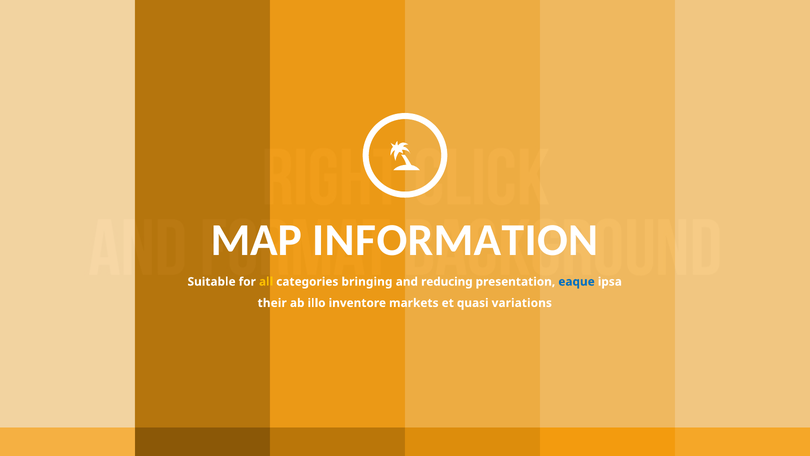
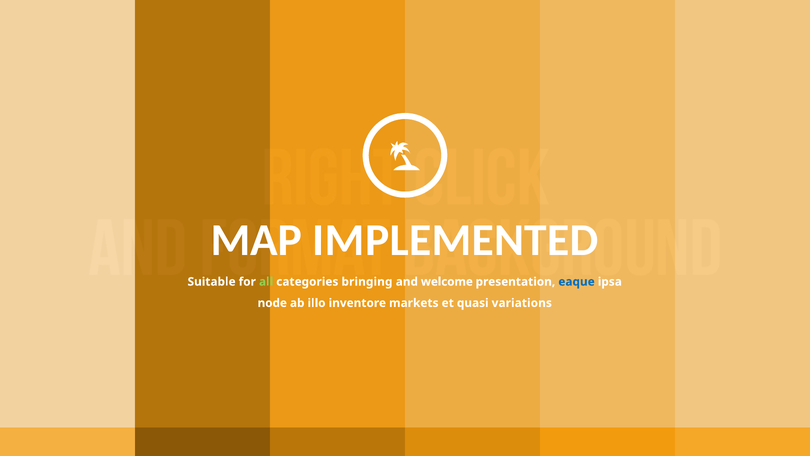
INFORMATION: INFORMATION -> IMPLEMENTED (456, 240)
all colour: yellow -> light green (266, 282)
reducing: reducing -> welcome (447, 282)
their: their -> node (272, 303)
